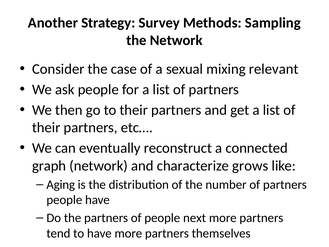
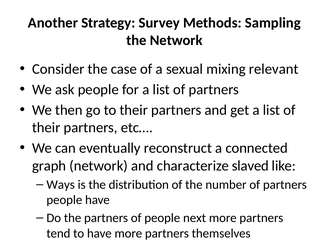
grows: grows -> slaved (250, 166)
Aging: Aging -> Ways (61, 184)
